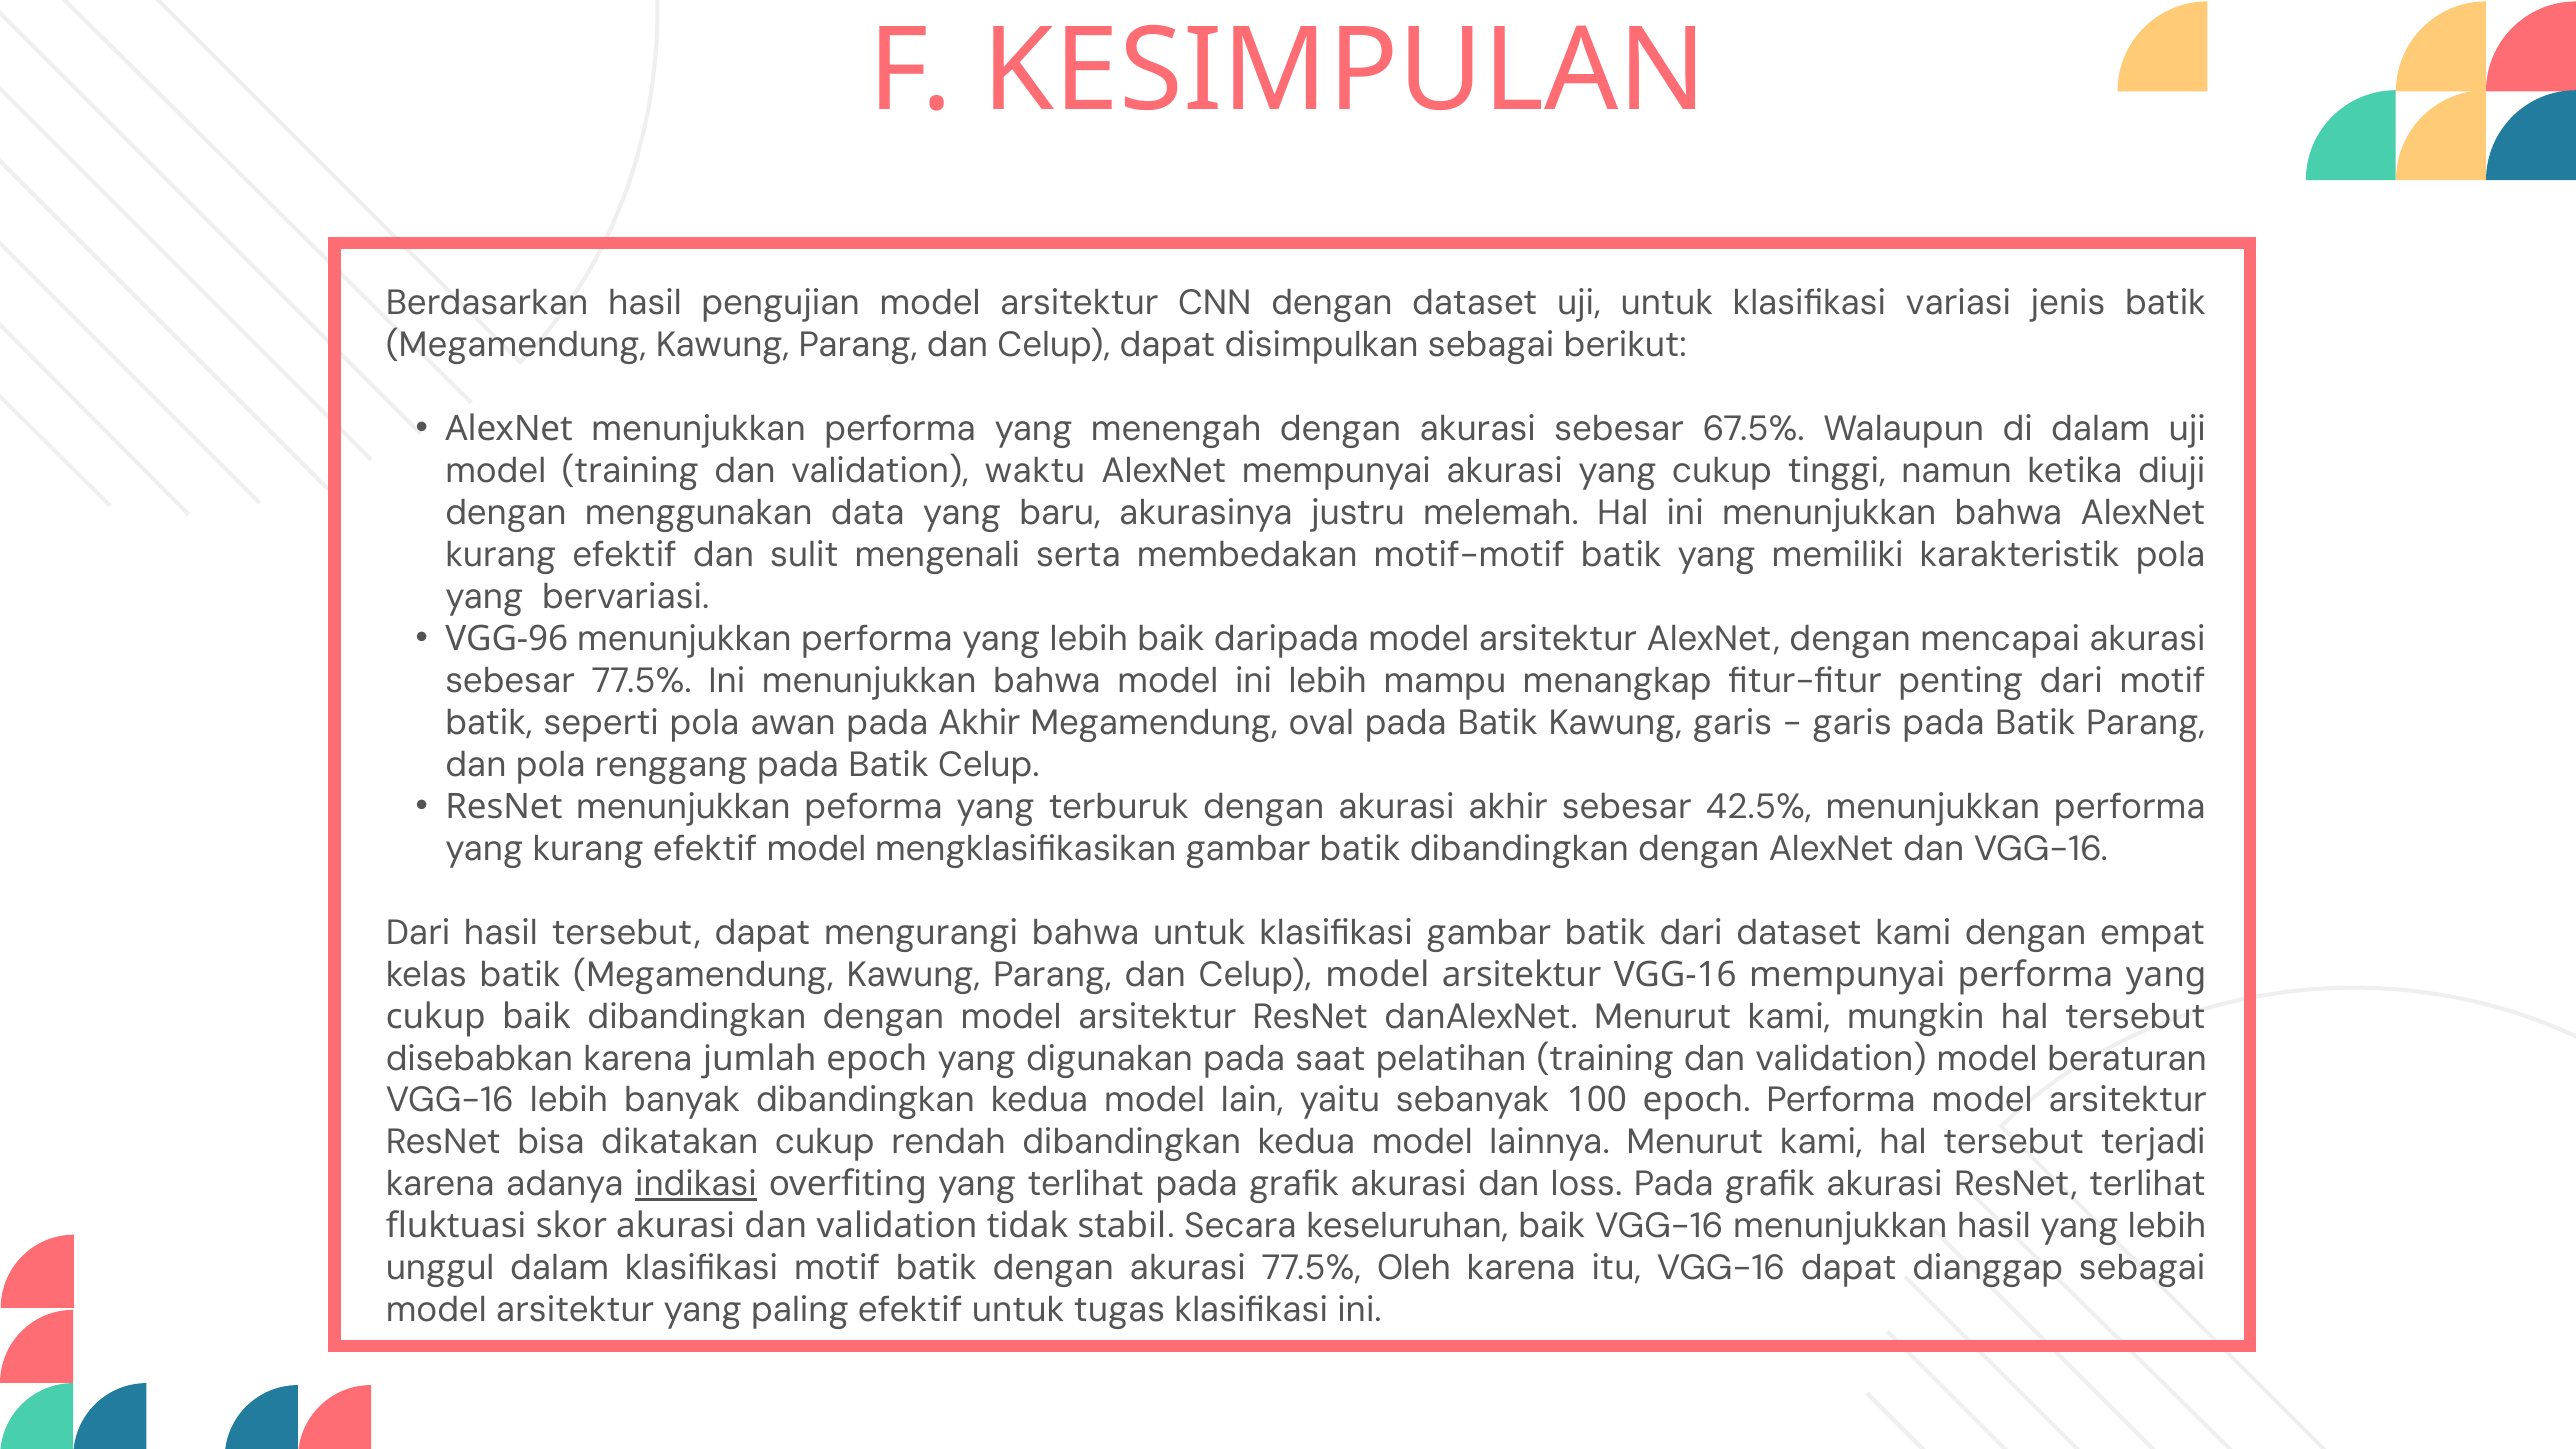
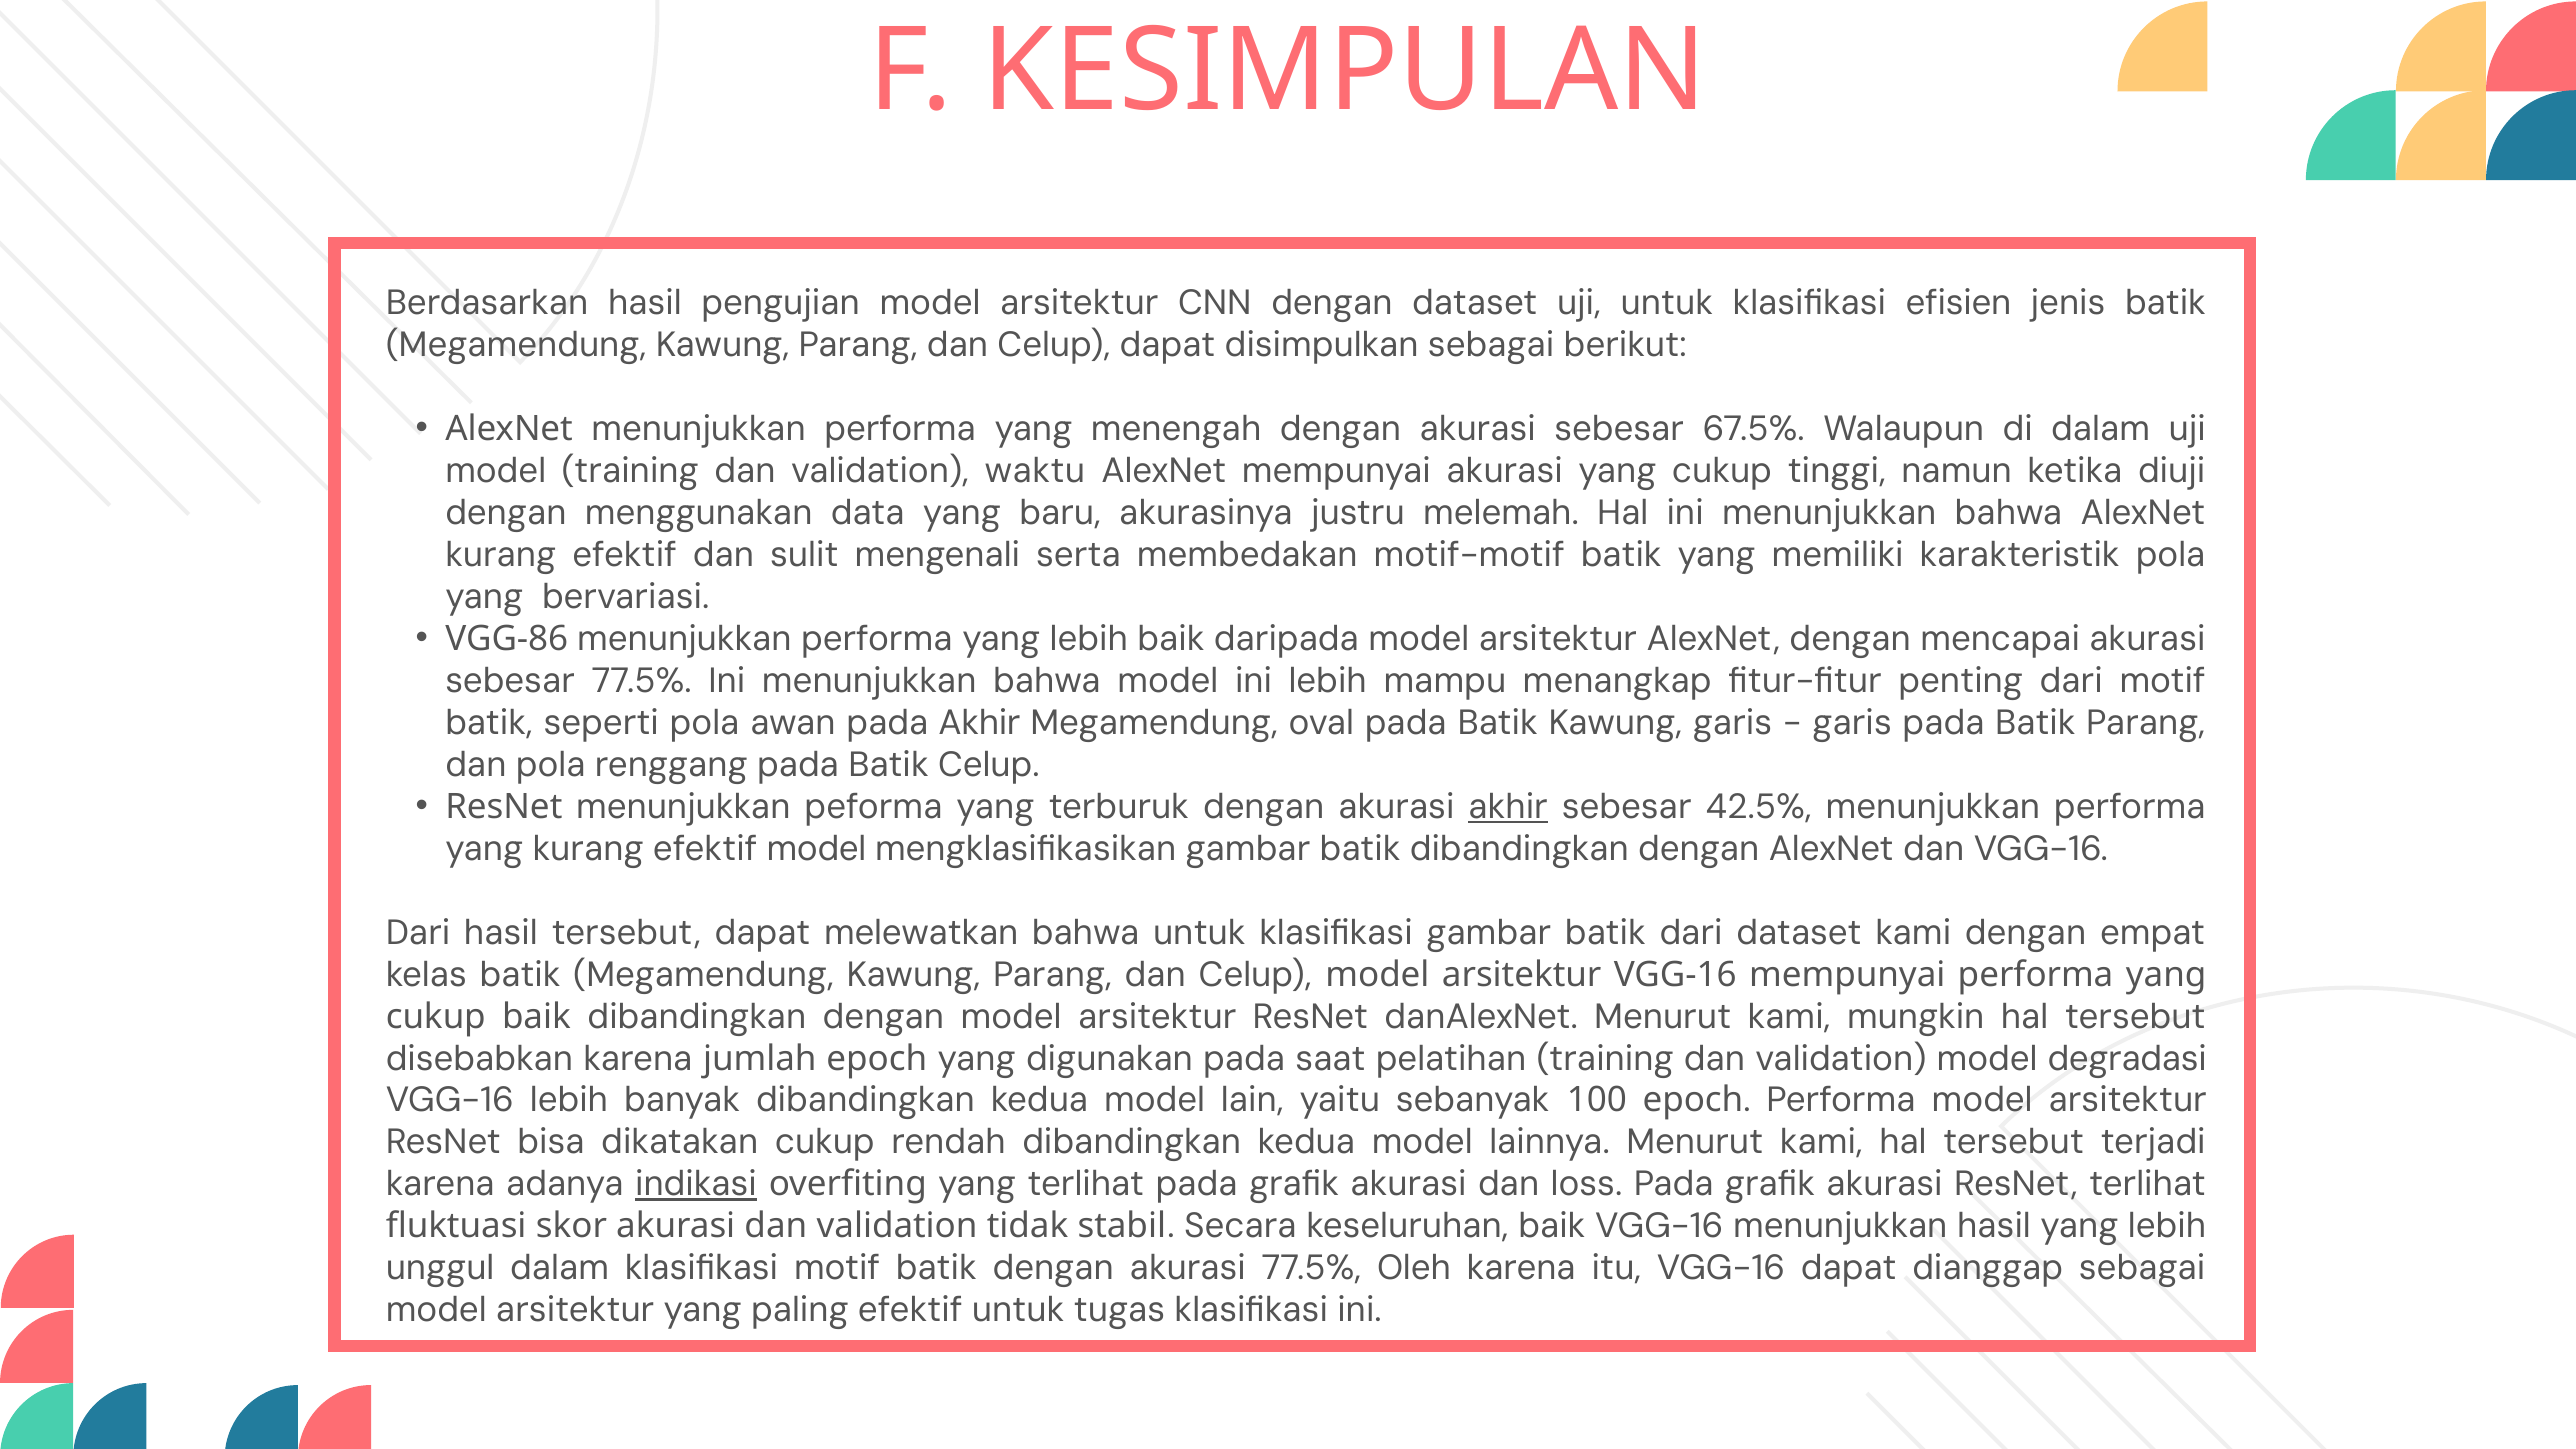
variasi: variasi -> efisien (1959, 303)
VGG-96: VGG-96 -> VGG-86 (507, 639)
akhir underline: none -> present (1508, 807)
mengurangi: mengurangi -> melewatkan (921, 932)
beraturan: beraturan -> degradasi (2127, 1058)
